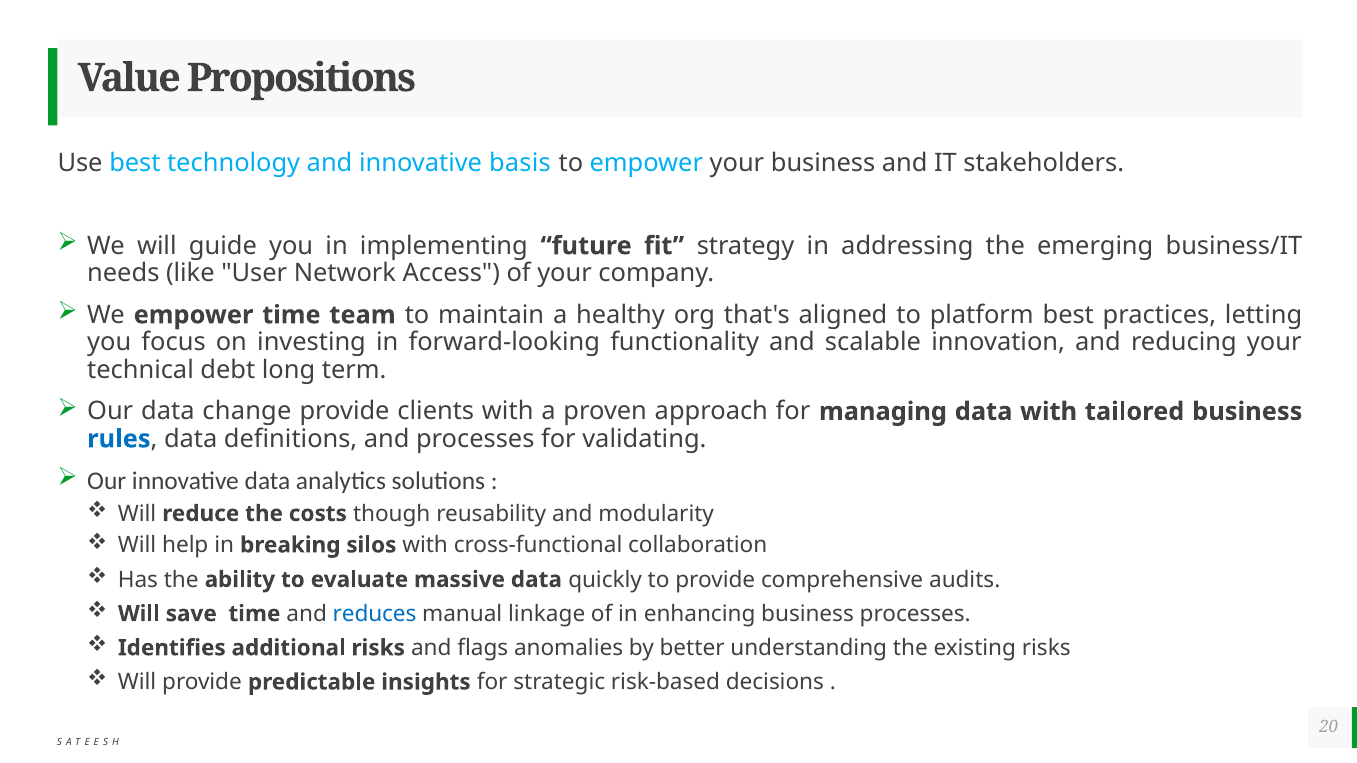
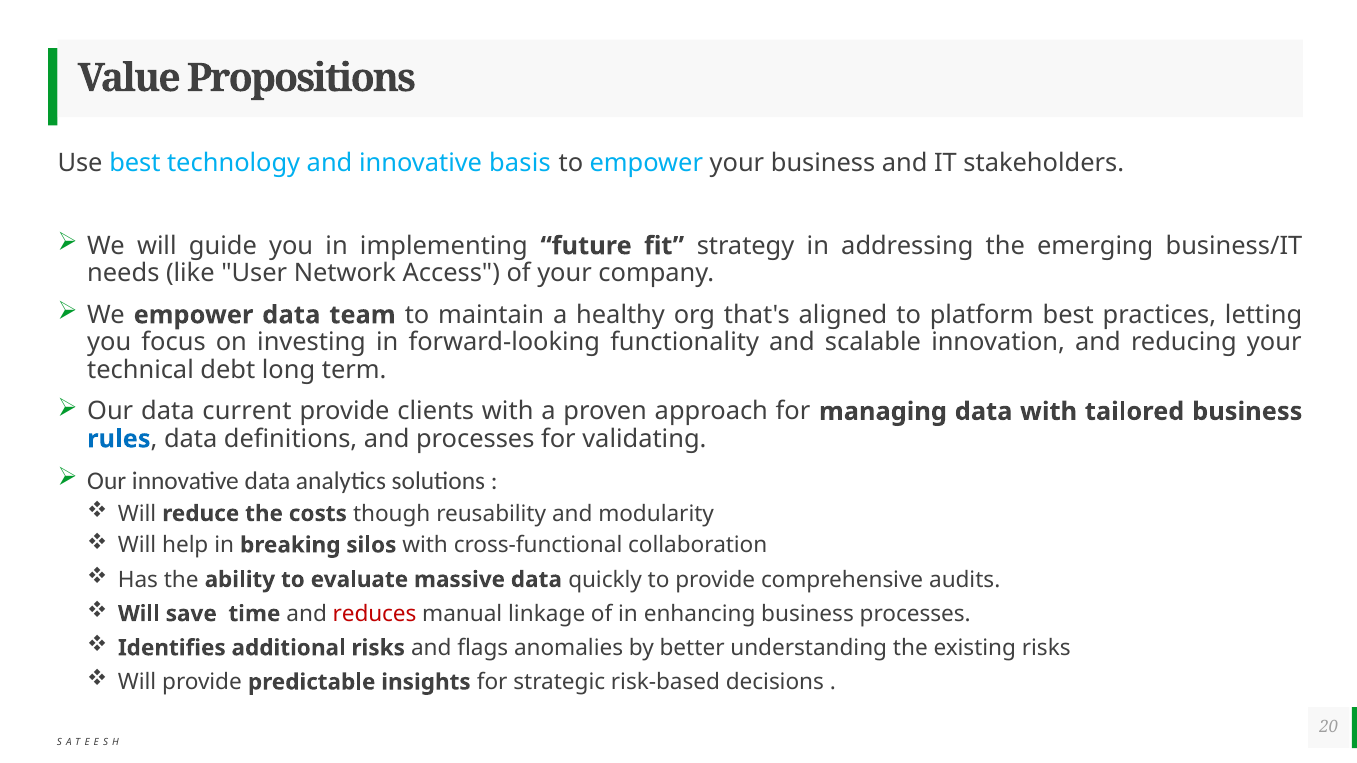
empower time: time -> data (291, 315)
change: change -> current (247, 412)
reduces colour: blue -> red (375, 614)
